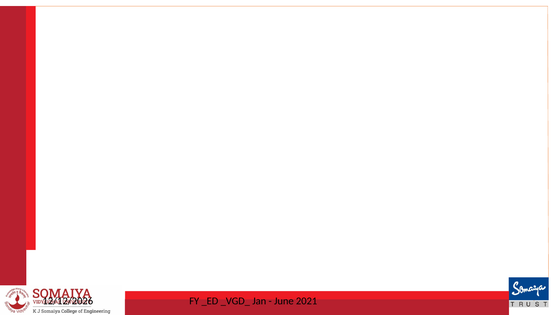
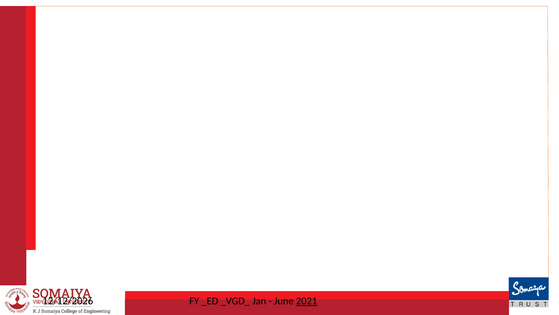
2021 underline: none -> present (307, 301)
